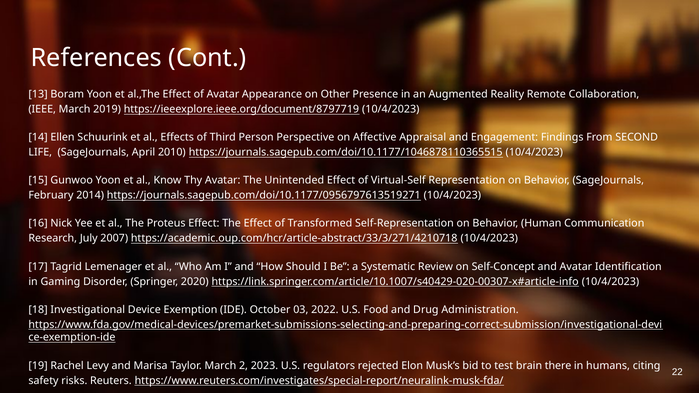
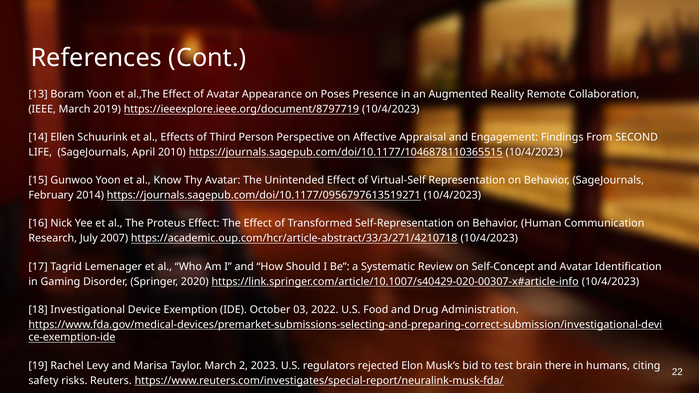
Other: Other -> Poses (335, 94)
